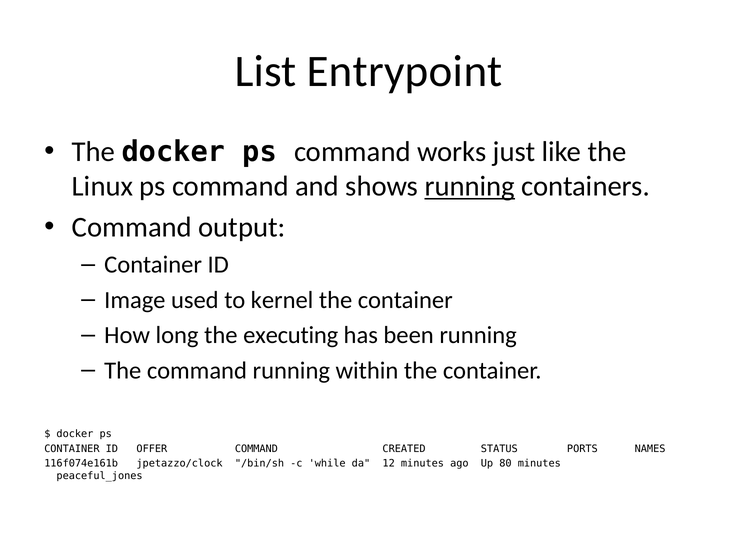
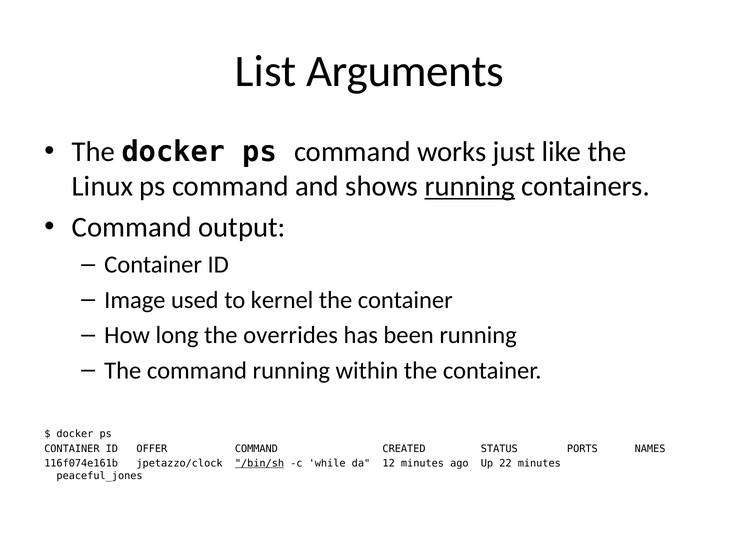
Entrypoint: Entrypoint -> Arguments (405, 71)
executing: executing -> overrides (291, 336)
/bin/sh underline: none -> present (260, 464)
80: 80 -> 22 (505, 464)
